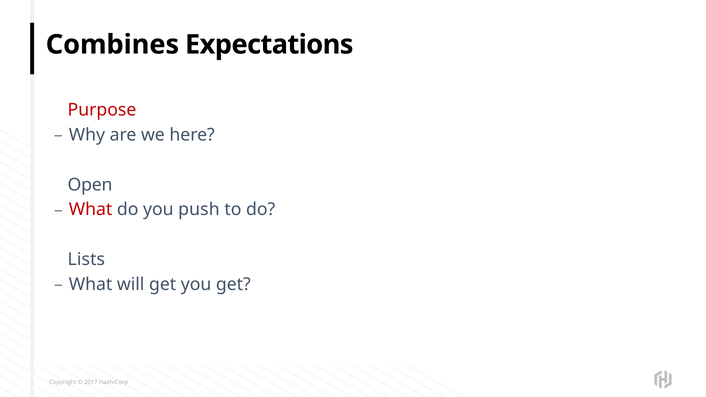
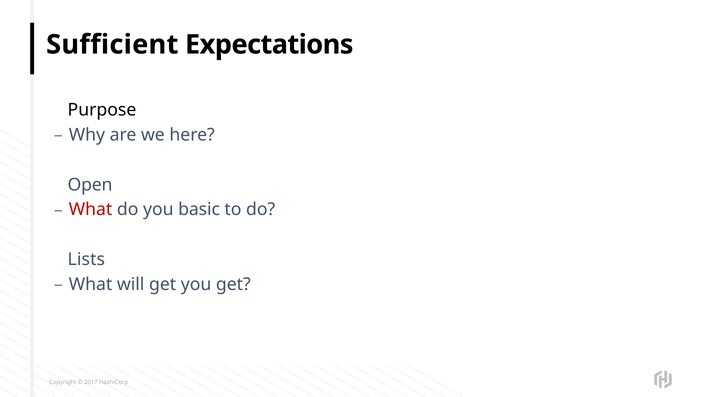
Combines: Combines -> Sufficient (112, 45)
Purpose colour: red -> black (102, 110)
push: push -> basic (199, 210)
